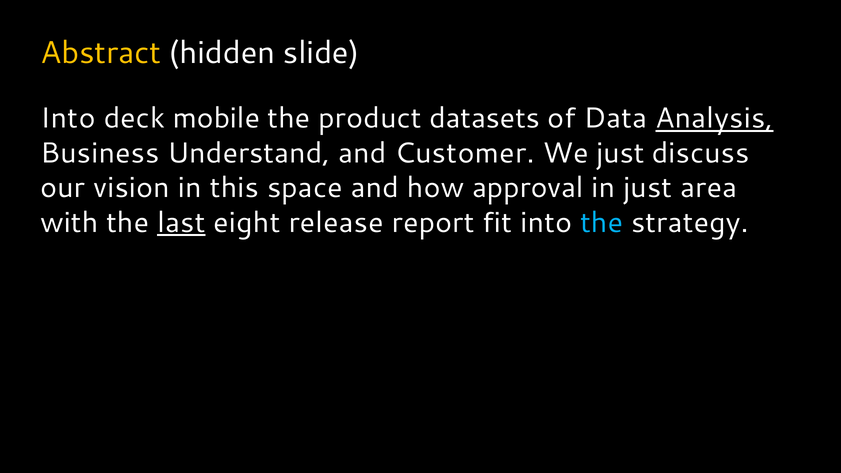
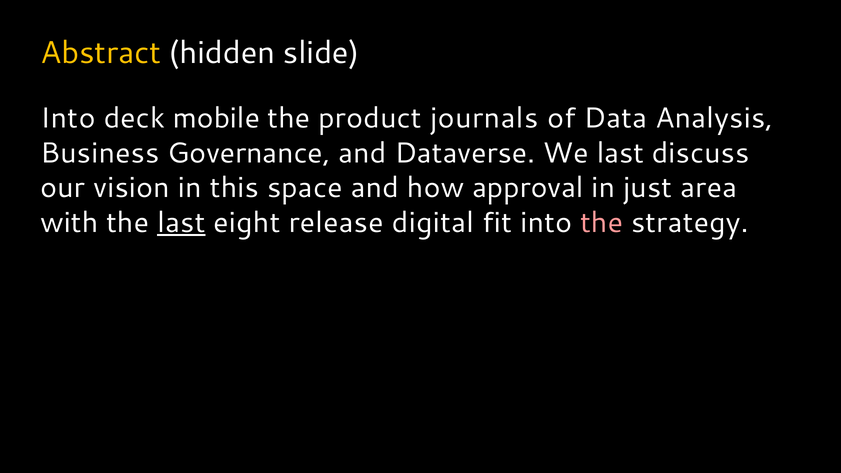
datasets: datasets -> journals (484, 118)
Analysis underline: present -> none (714, 118)
Understand: Understand -> Governance (249, 153)
Customer: Customer -> Dataverse (465, 153)
We just: just -> last (620, 153)
report: report -> digital (433, 223)
the colour: light blue -> pink (602, 223)
